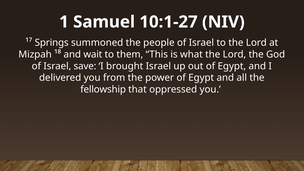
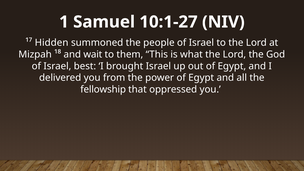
Springs: Springs -> Hidden (52, 43)
save: save -> best (85, 66)
